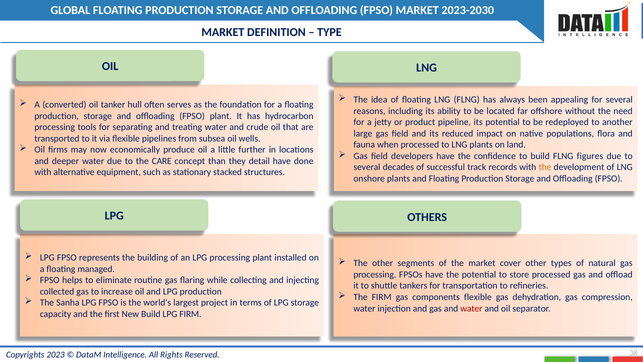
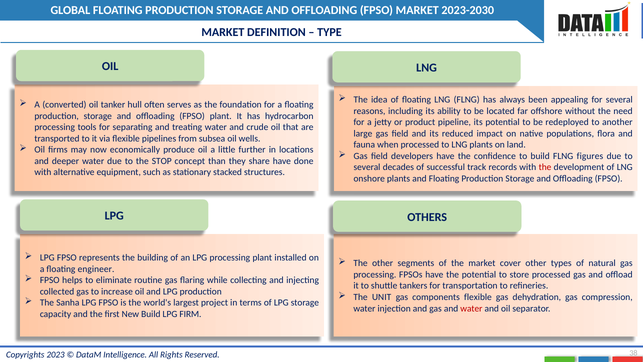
CARE: CARE -> STOP (162, 161)
detail: detail -> share (259, 161)
the colour: orange -> red (545, 167)
managed: managed -> engineer (96, 269)
The FIRM: FIRM -> UNIT (382, 297)
